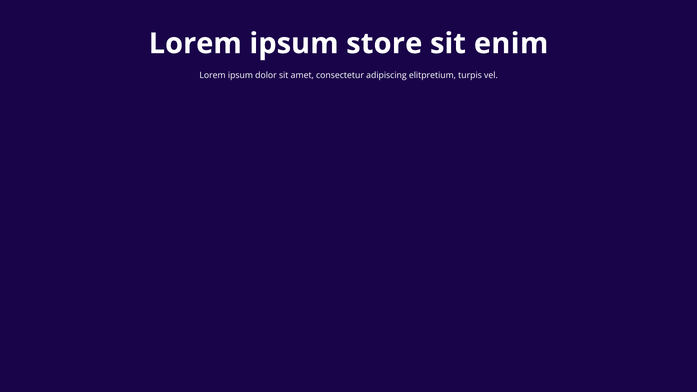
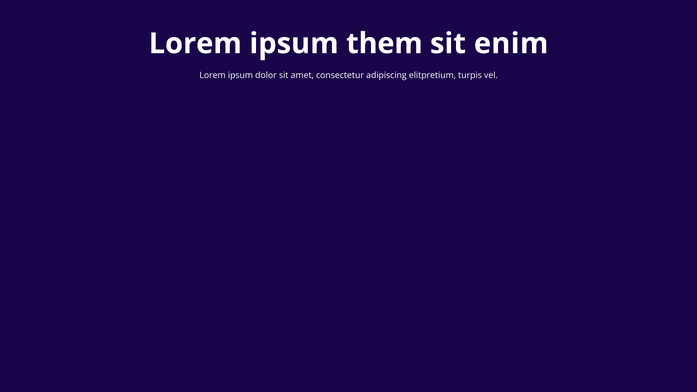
store: store -> them (384, 44)
